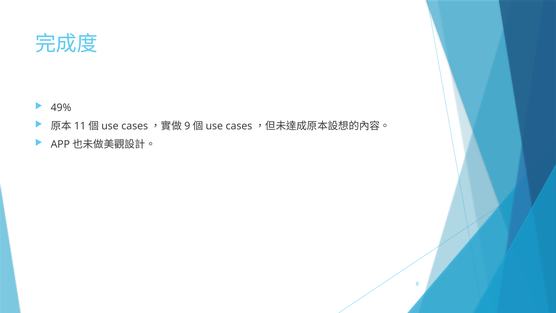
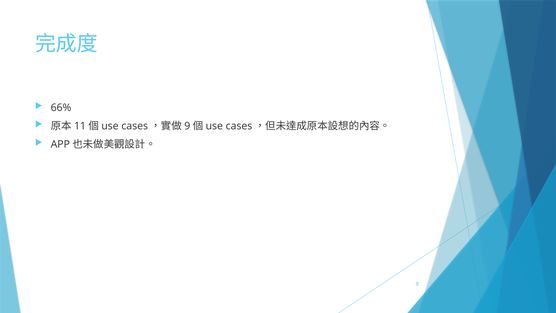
49%: 49% -> 66% (61, 108)
